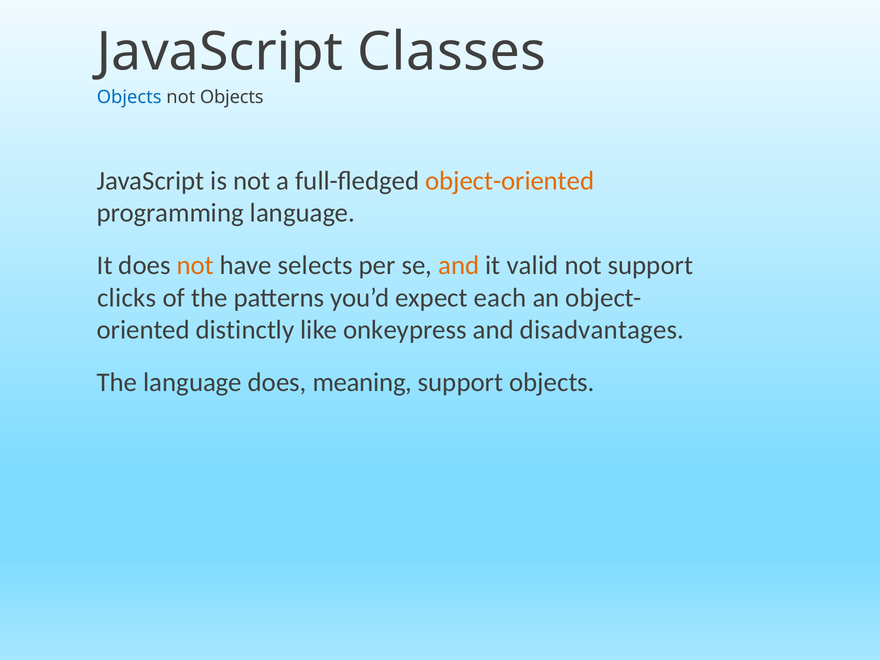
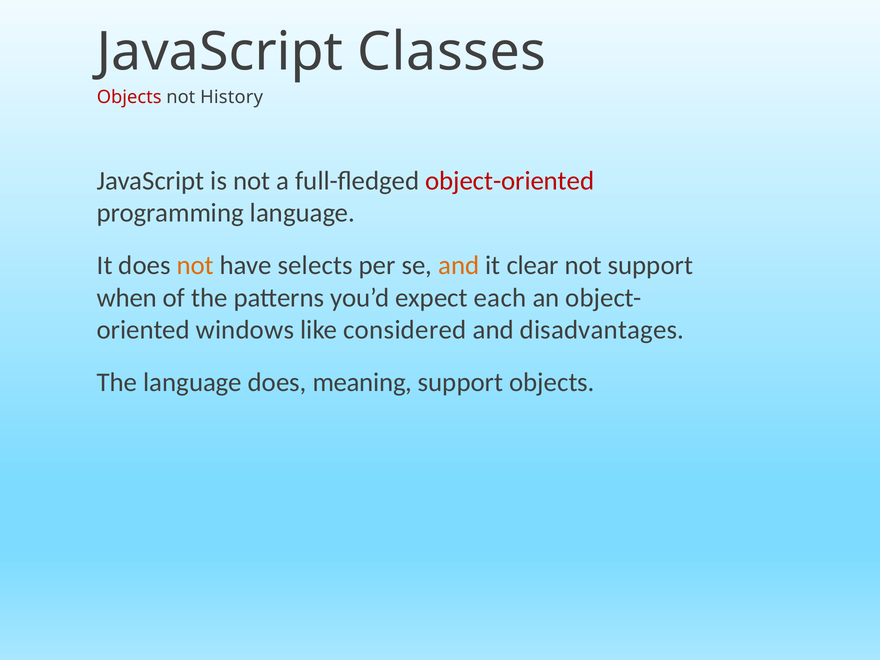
Objects colour: blue -> red (129, 97)
not Objects: Objects -> History (232, 97)
object-oriented colour: orange -> red (510, 181)
valid: valid -> clear (533, 265)
clicks: clicks -> when (127, 298)
distinctly: distinctly -> windows (245, 330)
onkeypress: onkeypress -> considered (405, 330)
